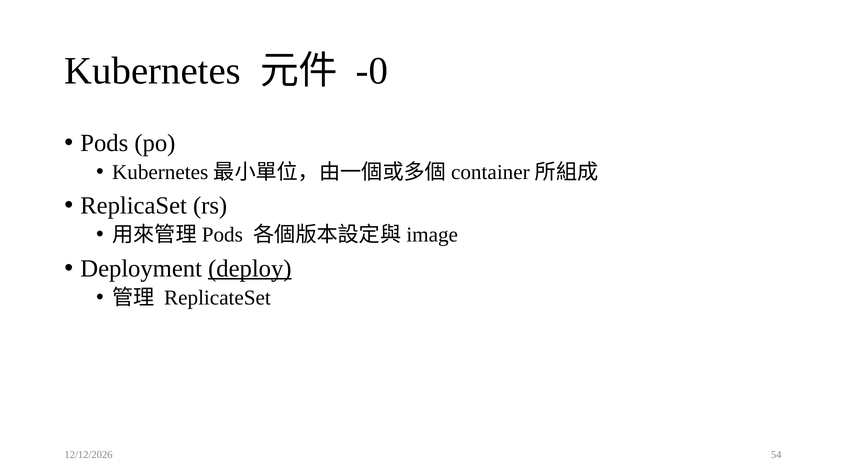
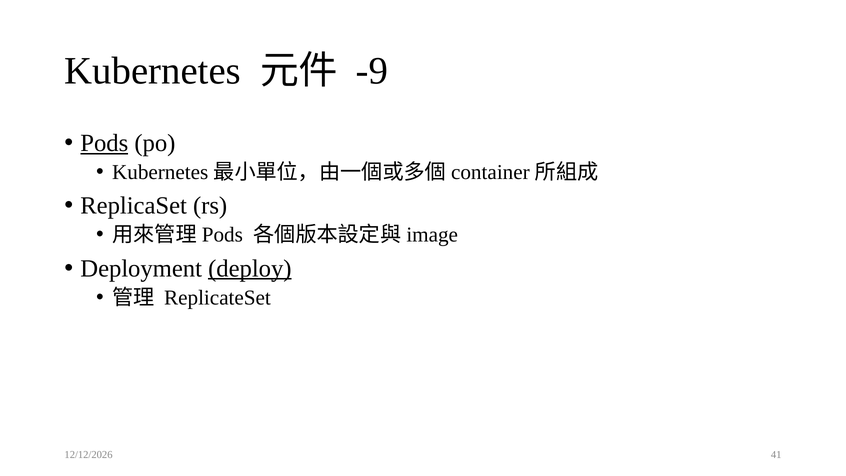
-0: -0 -> -9 (372, 71)
Pods underline: none -> present (104, 143)
54: 54 -> 41 (776, 454)
